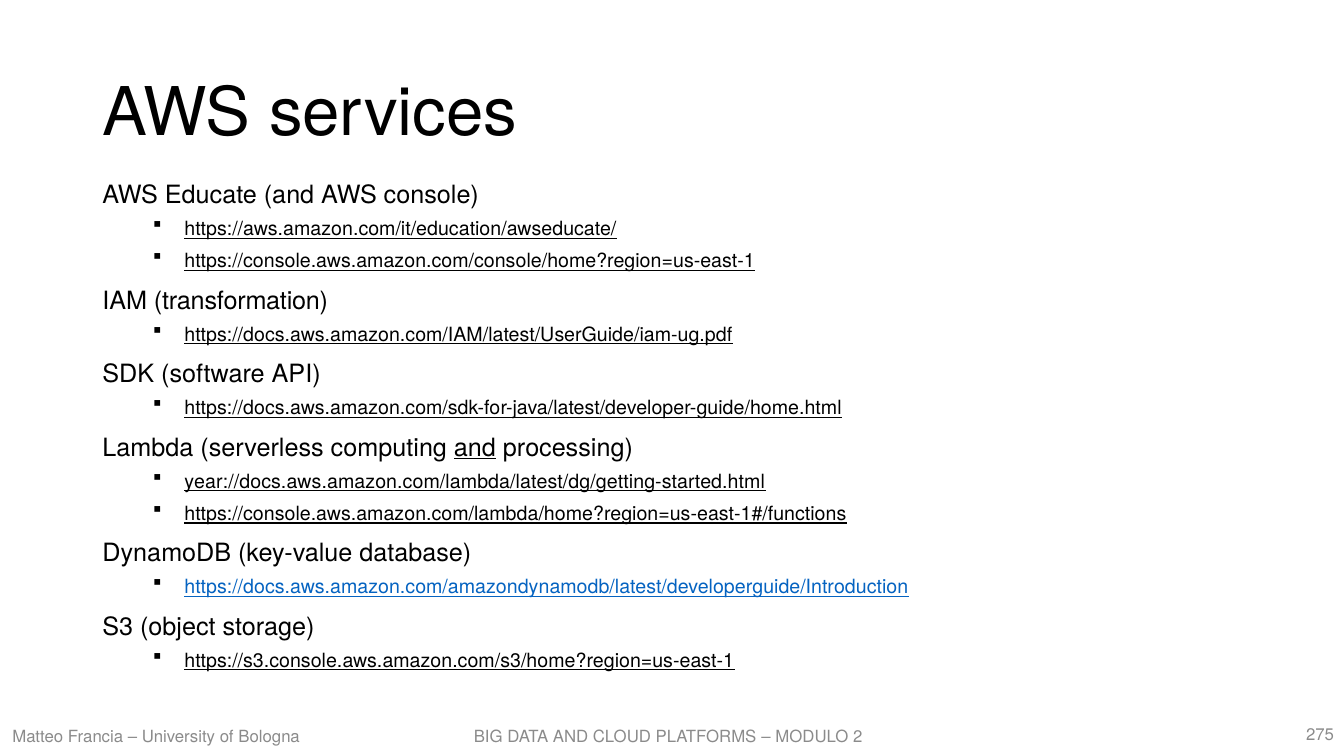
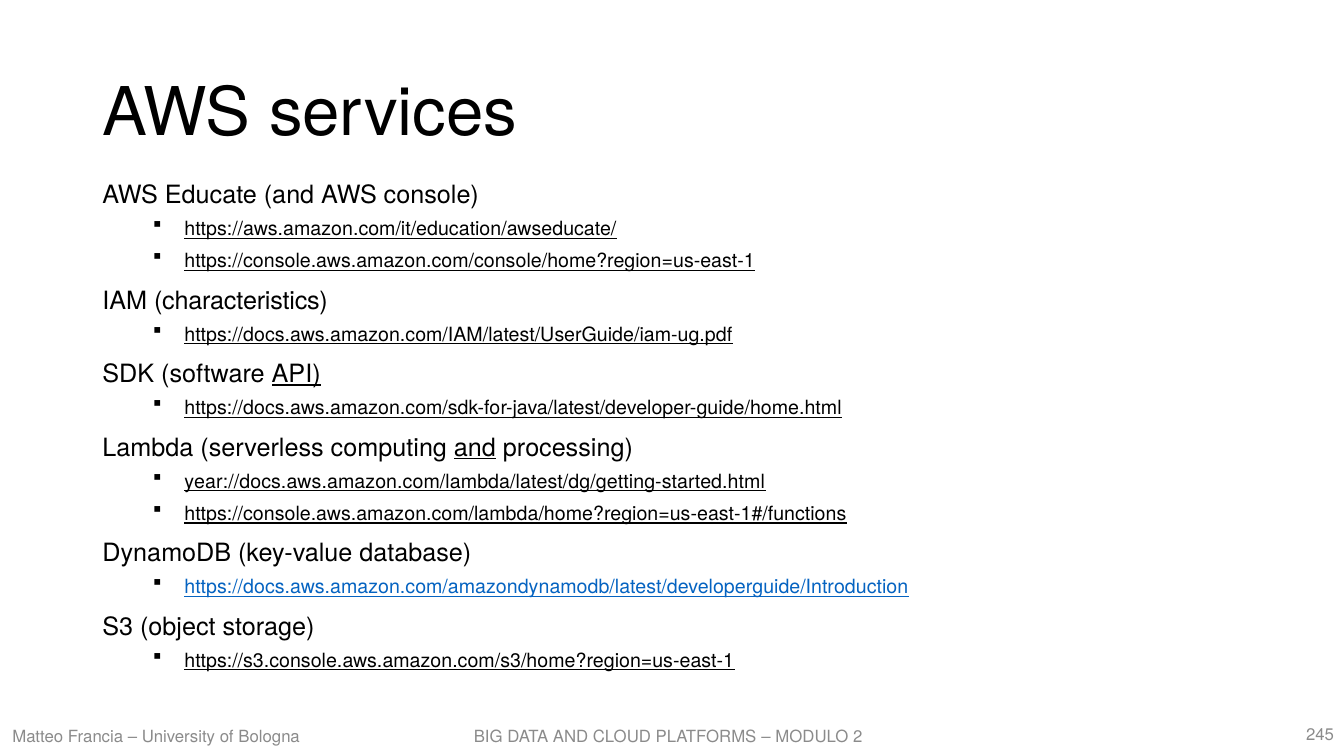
transformation: transformation -> characteristics (241, 301)
API underline: none -> present (296, 374)
275: 275 -> 245 (1320, 735)
